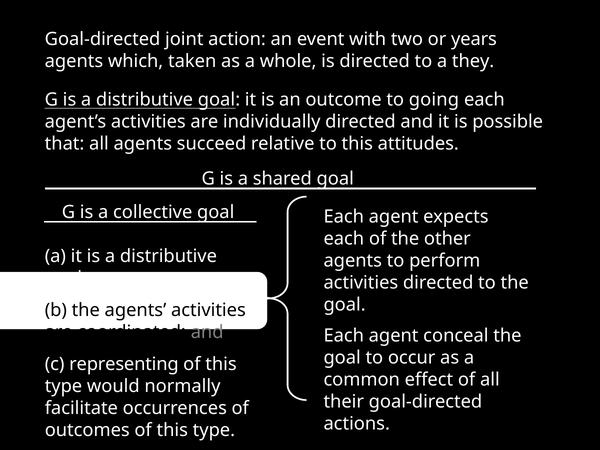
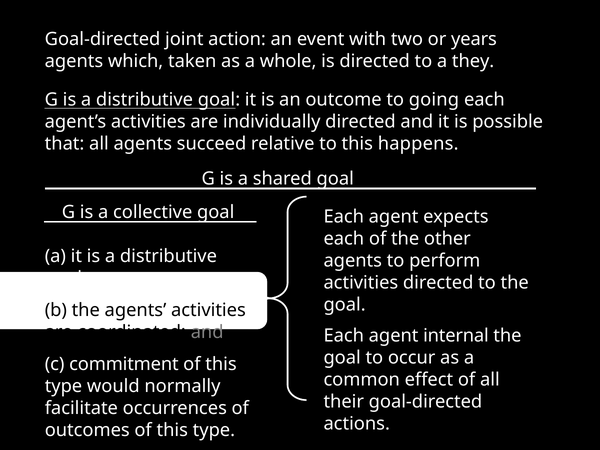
attitudes: attitudes -> happens (418, 144)
conceal: conceal -> internal (456, 336)
representing: representing -> commitment (124, 364)
